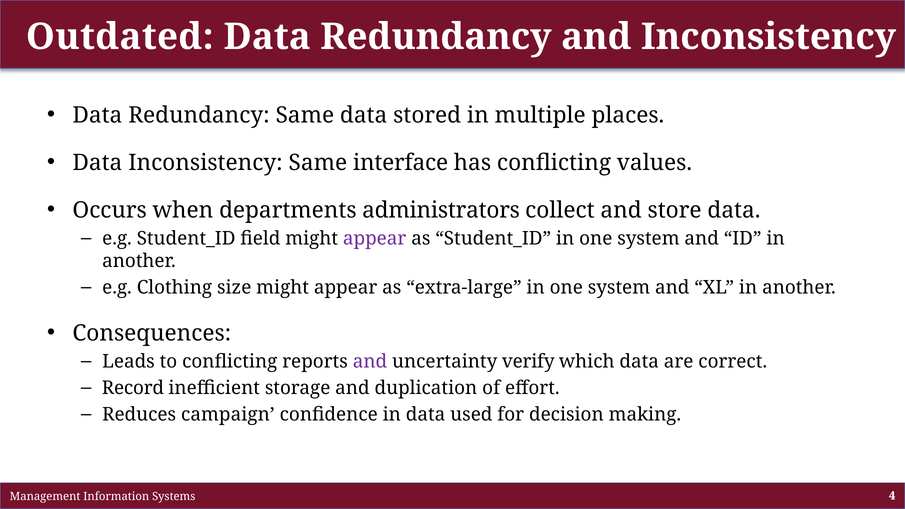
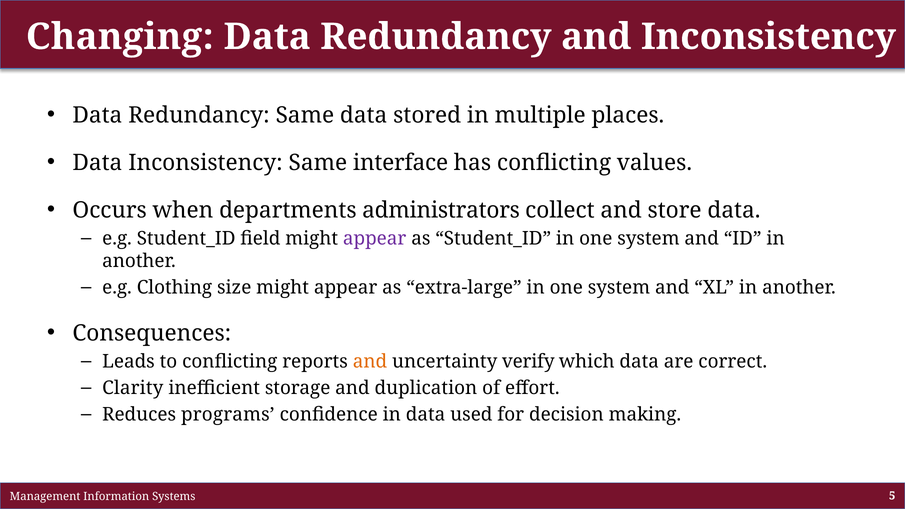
Outdated: Outdated -> Changing (120, 37)
and colour: purple -> orange (370, 362)
Record: Record -> Clarity (133, 388)
campaign: campaign -> programs (228, 415)
4: 4 -> 5 (892, 496)
